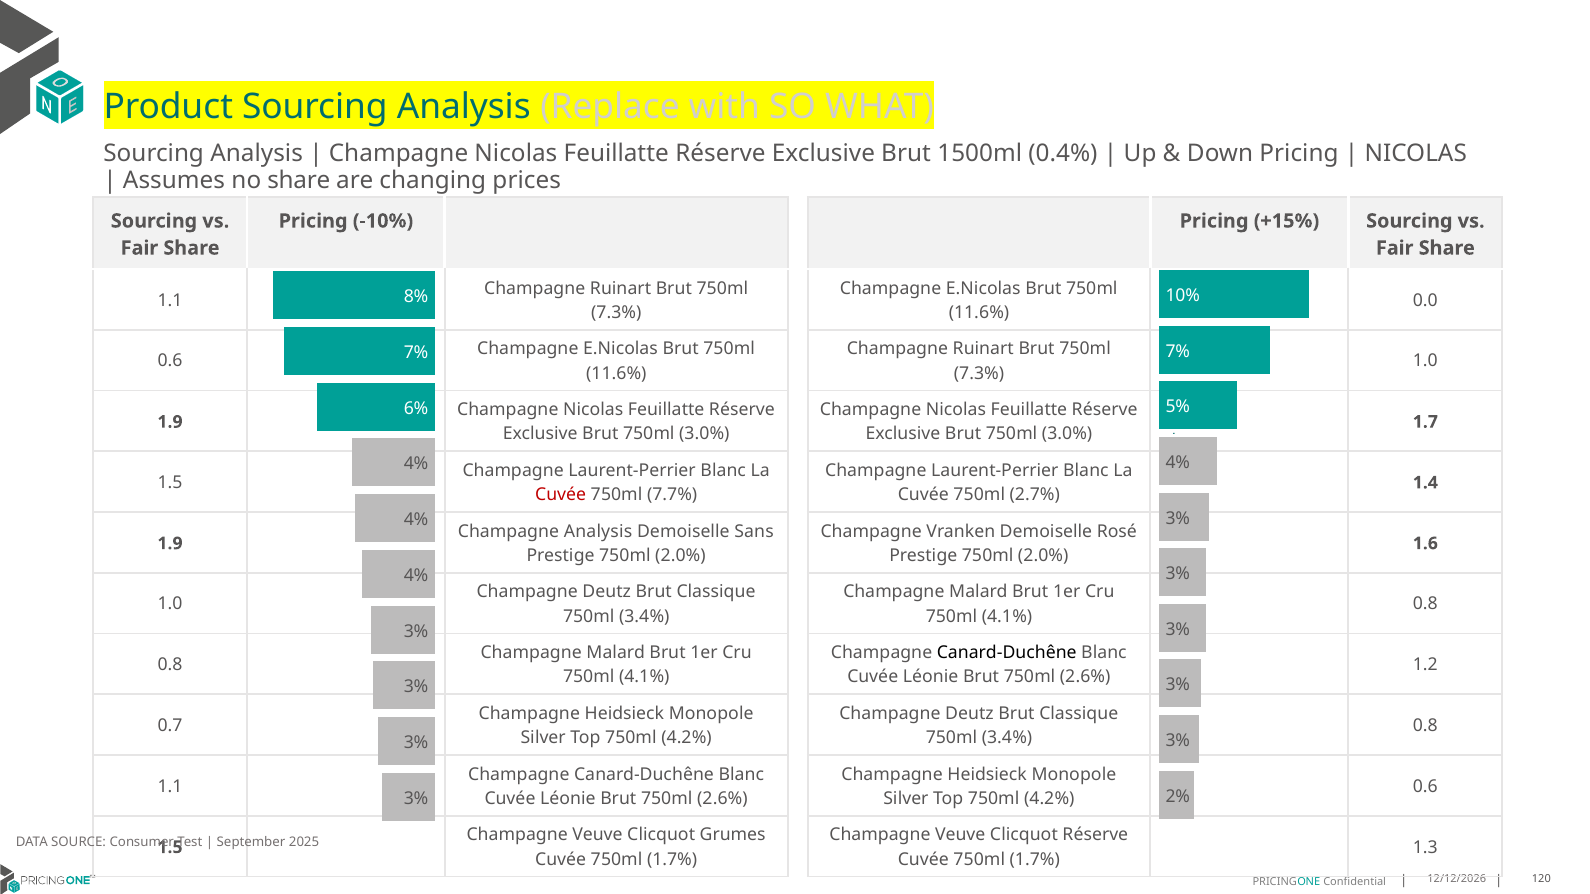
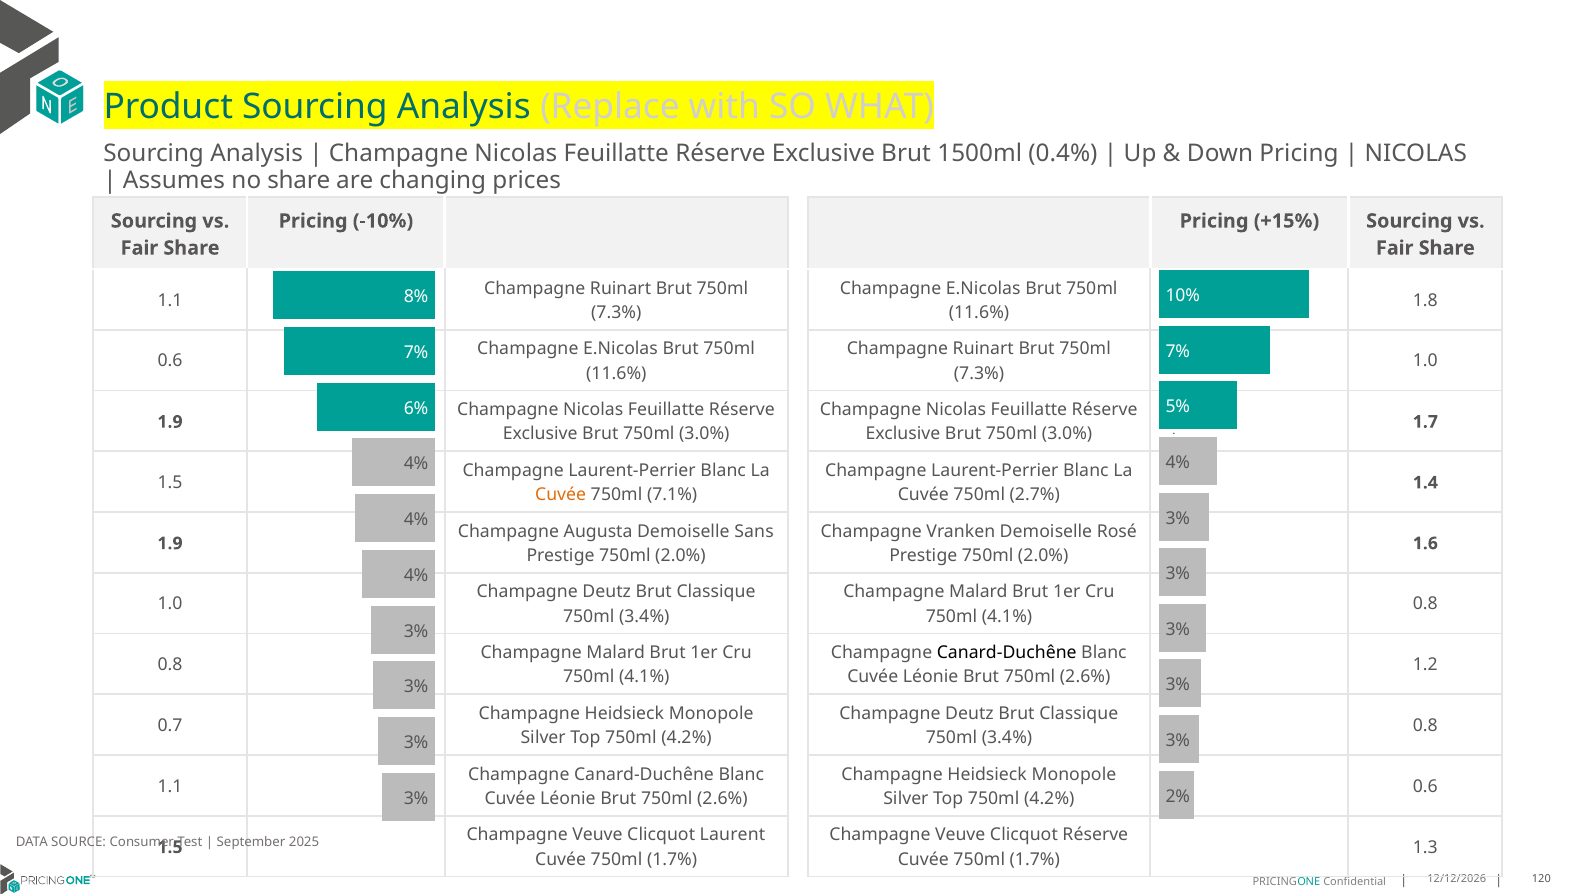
0.0: 0.0 -> 1.8 (1425, 301)
Cuvée colour: red -> orange (561, 495)
7.7%: 7.7% -> 7.1% (672, 495)
Champagne Analysis: Analysis -> Augusta (598, 531)
Grumes: Grumes -> Laurent (733, 835)
